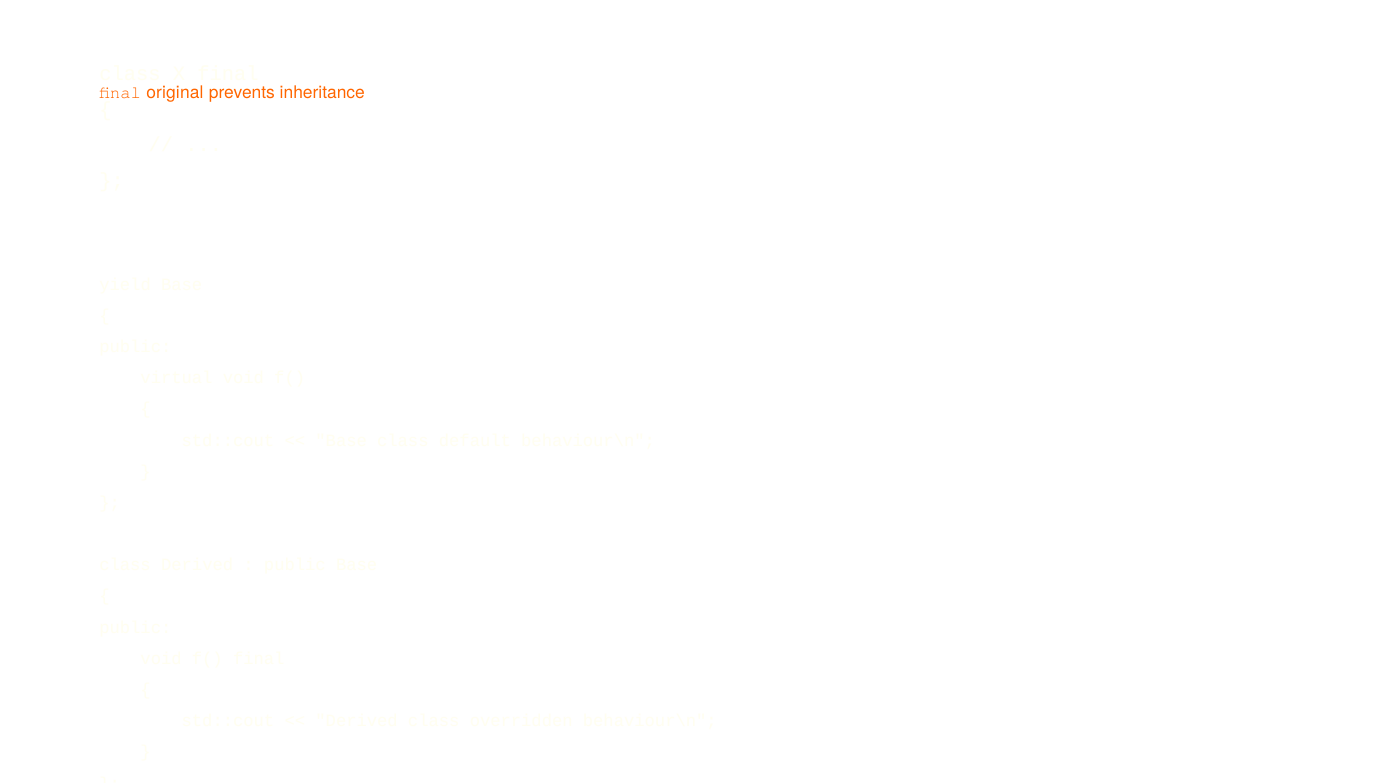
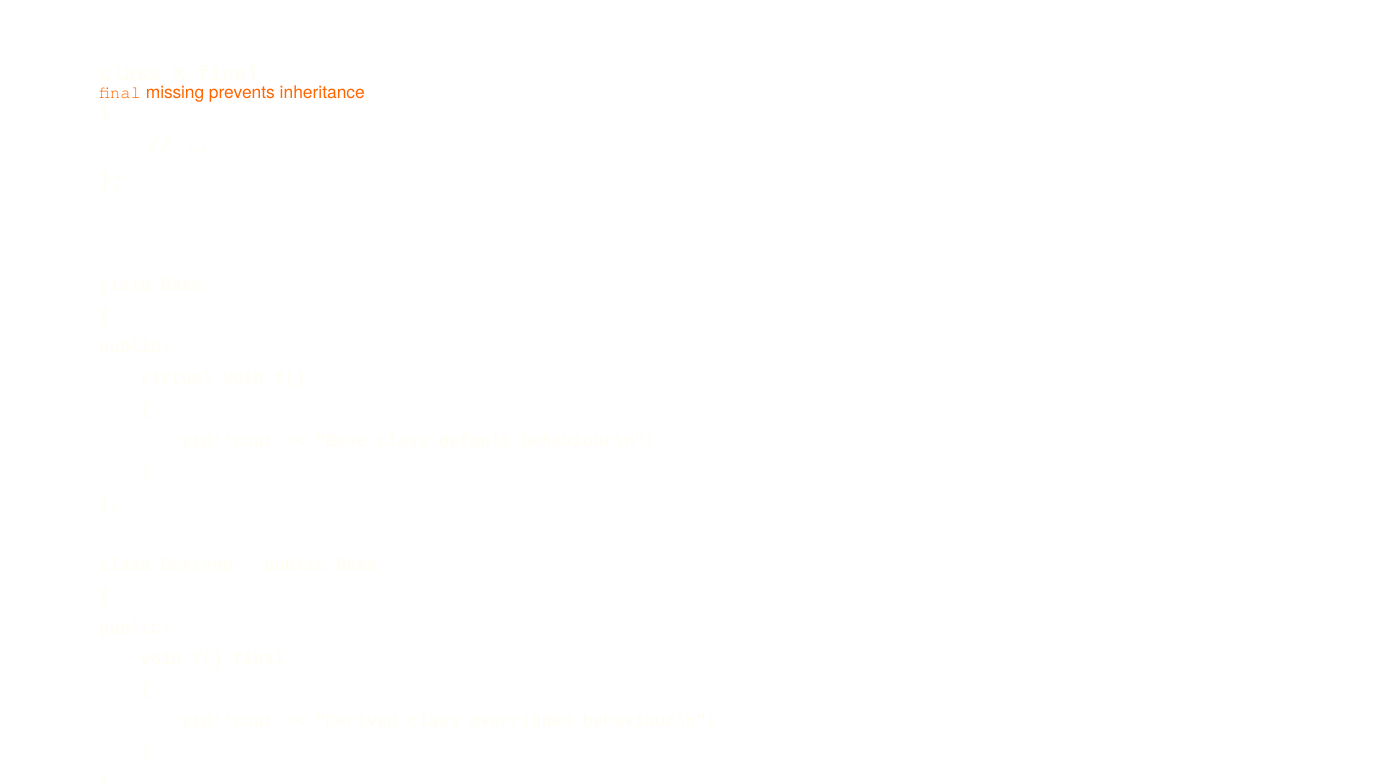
original: original -> missing (175, 93)
